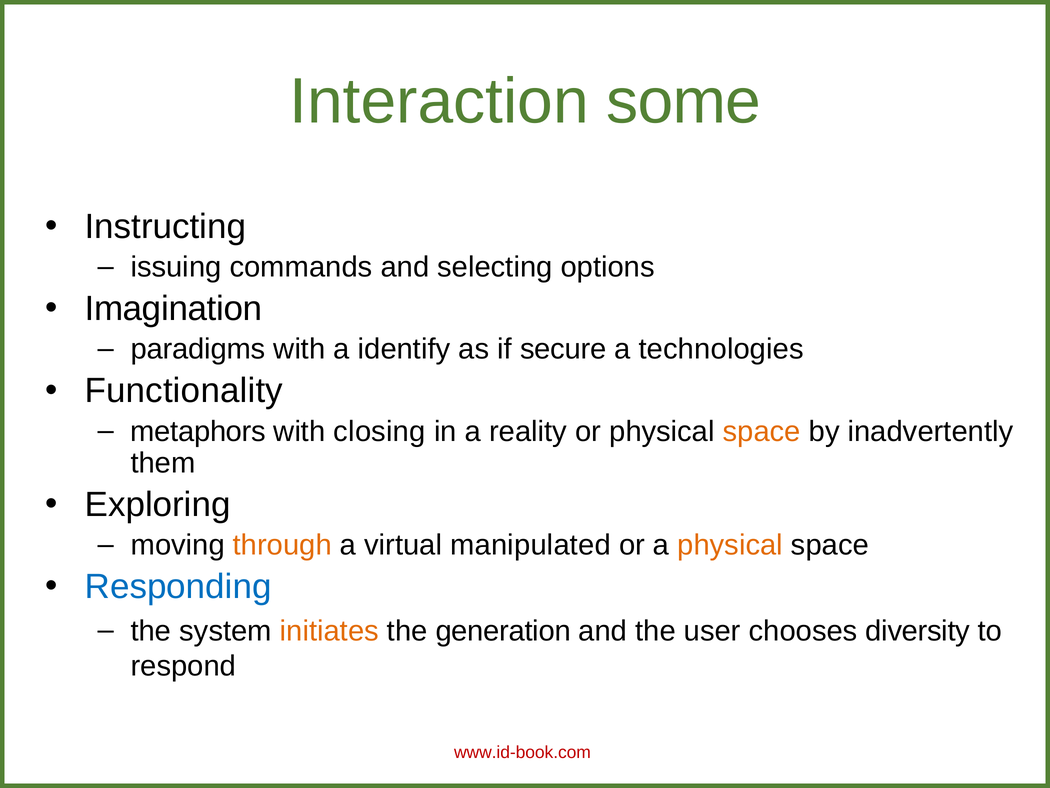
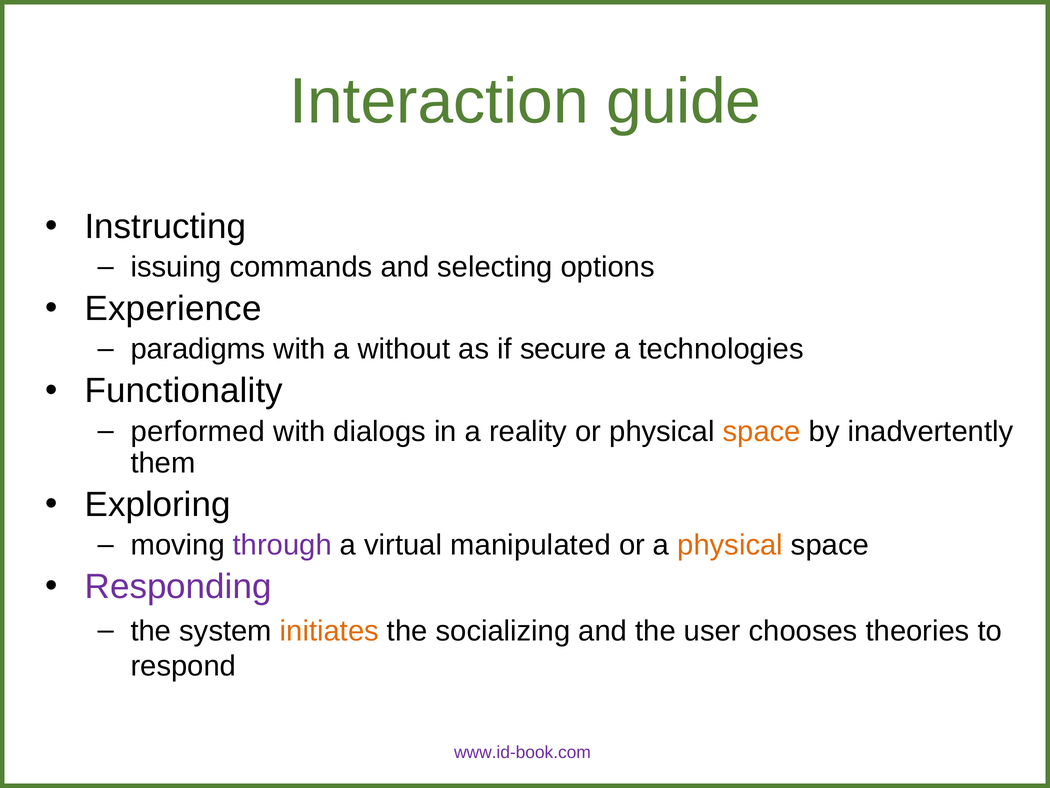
some: some -> guide (684, 102)
Imagination: Imagination -> Experience (173, 309)
identify: identify -> without (404, 349)
metaphors: metaphors -> performed (198, 431)
closing: closing -> dialogs (380, 431)
through colour: orange -> purple (282, 545)
Responding colour: blue -> purple (178, 586)
generation: generation -> socializing (503, 631)
diversity: diversity -> theories (918, 631)
www.id-book.com colour: red -> purple (522, 752)
